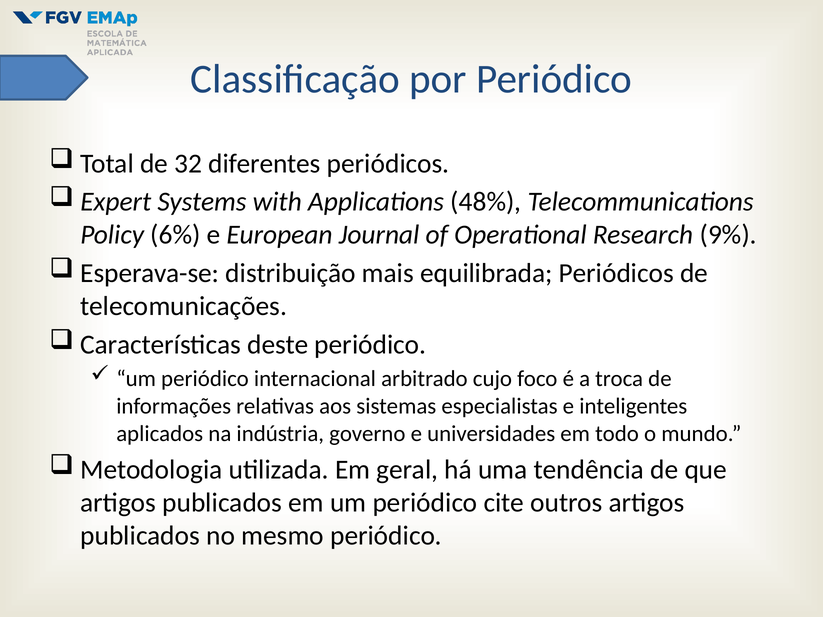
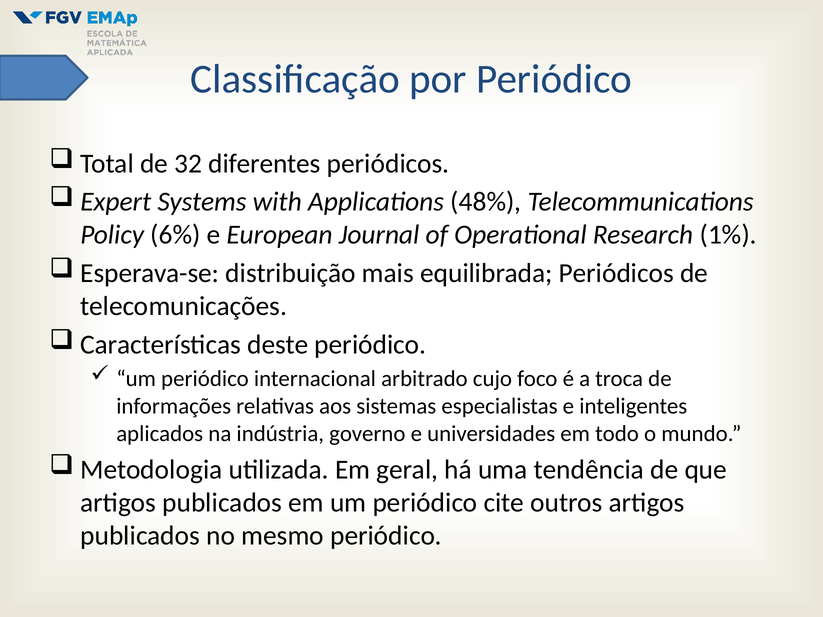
9%: 9% -> 1% (728, 235)
